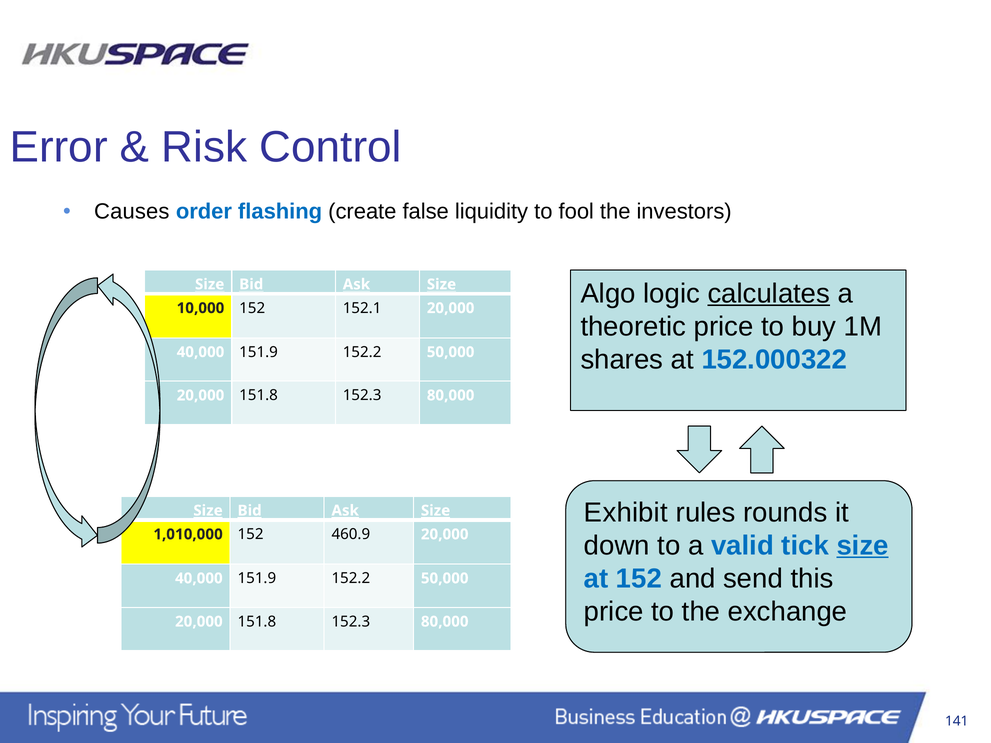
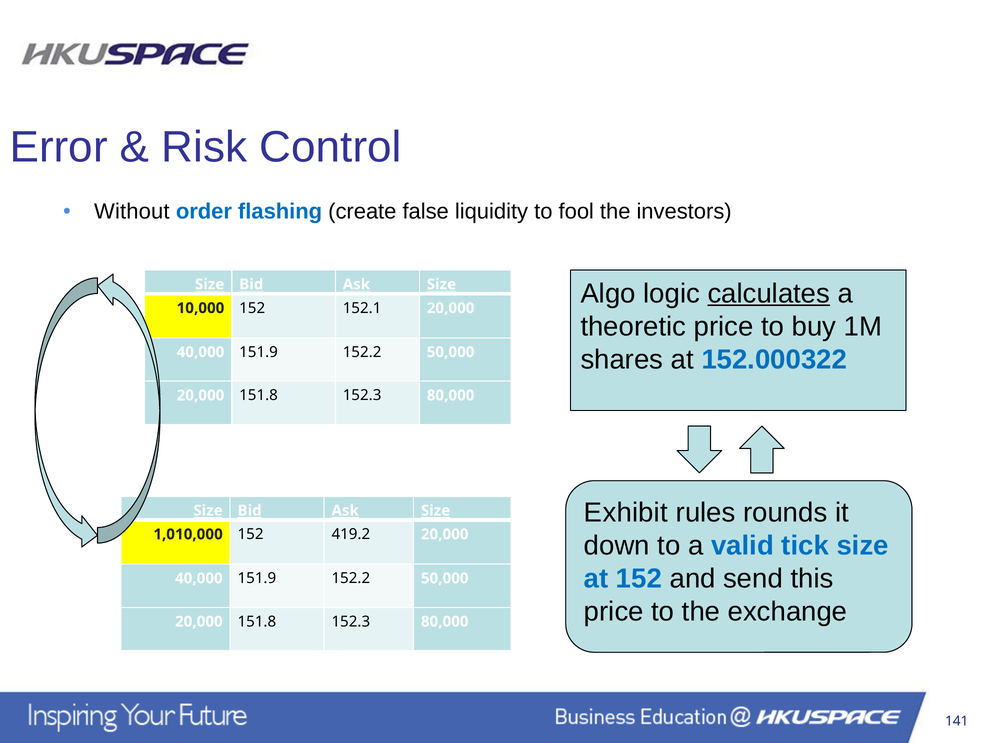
Causes: Causes -> Without (132, 212)
460.9: 460.9 -> 419.2 (351, 535)
size underline: present -> none (863, 546)
